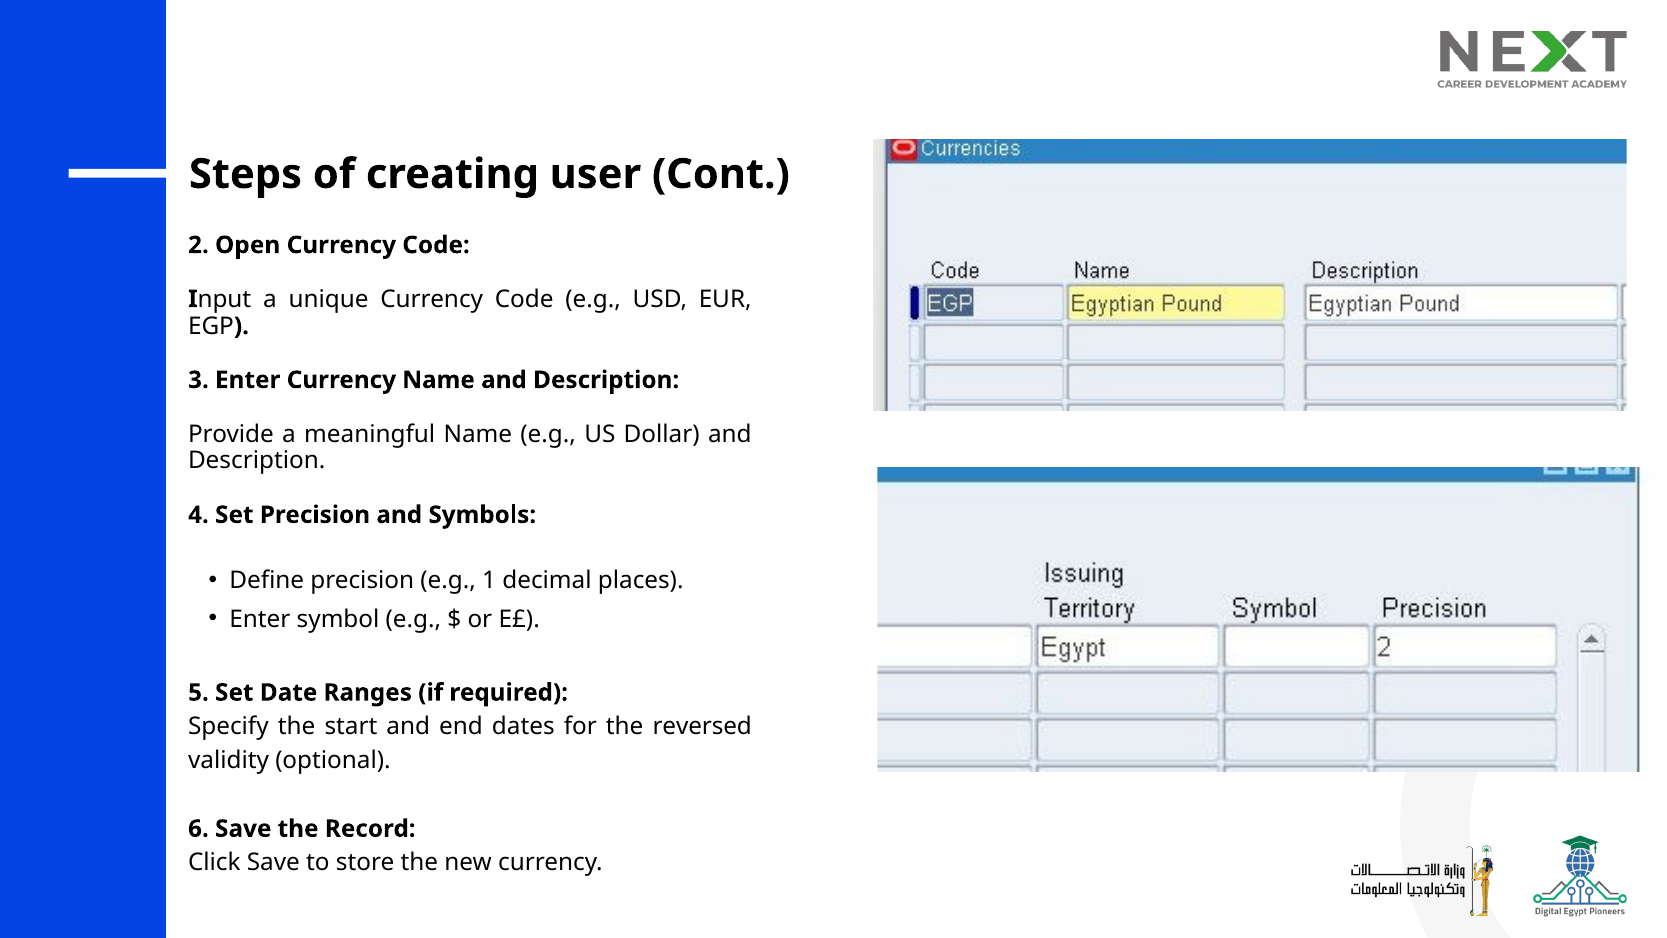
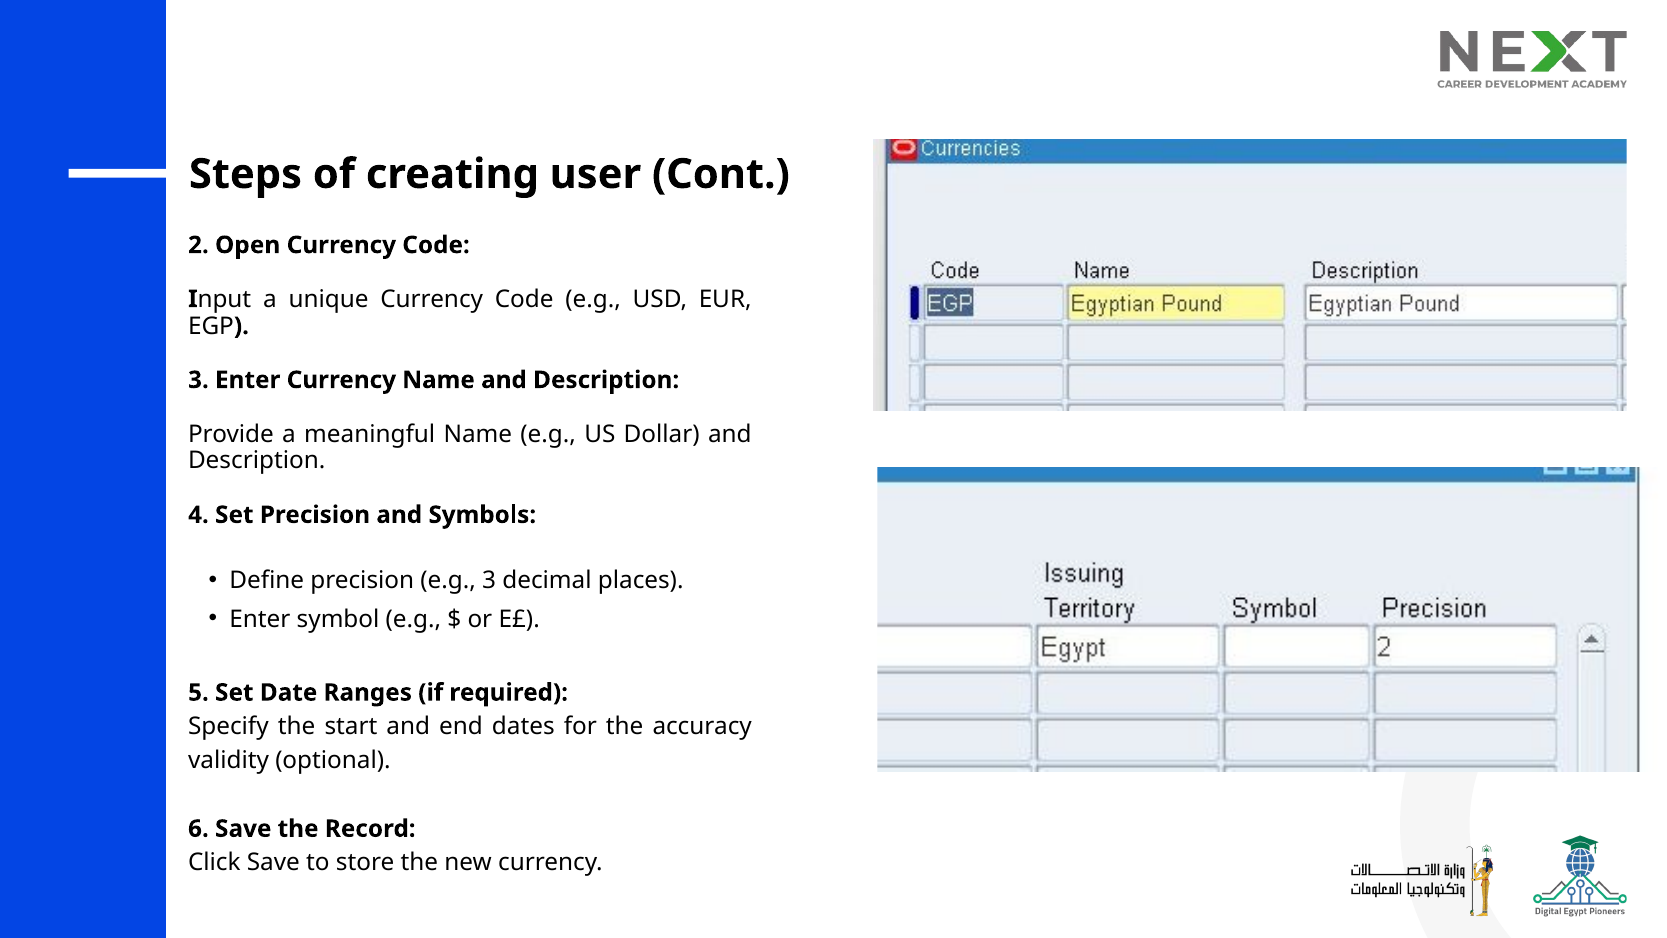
e.g 1: 1 -> 3 (489, 580)
reversed: reversed -> accuracy (702, 726)
